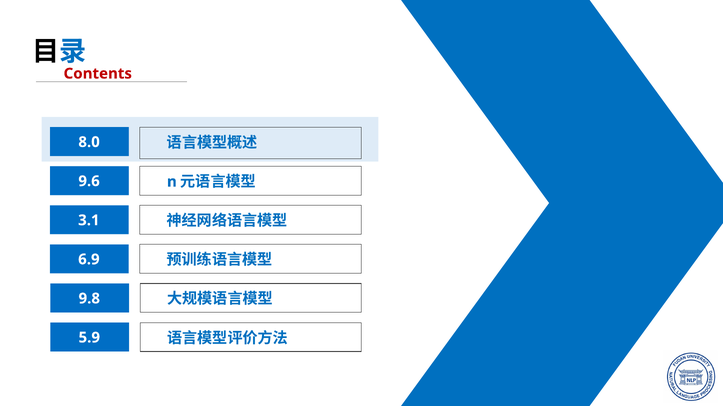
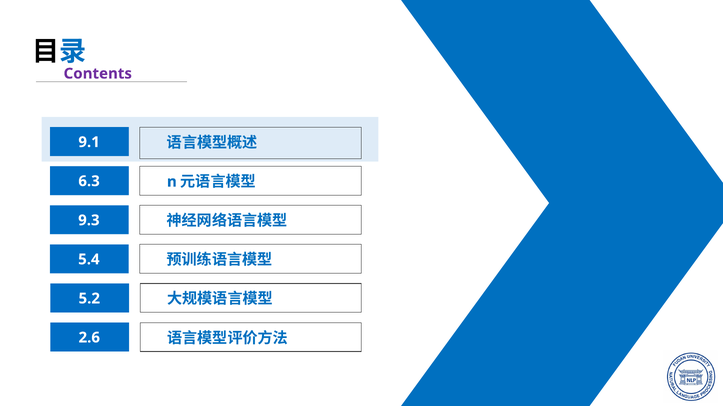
Contents colour: red -> purple (98, 74)
8.0: 8.0 -> 9.1 (89, 142)
9.6: 9.6 -> 6.3 (89, 181)
3.1: 3.1 -> 9.3 (89, 221)
6.9: 6.9 -> 5.4 (89, 260)
9.8: 9.8 -> 5.2 (89, 299)
5.9: 5.9 -> 2.6 (89, 338)
